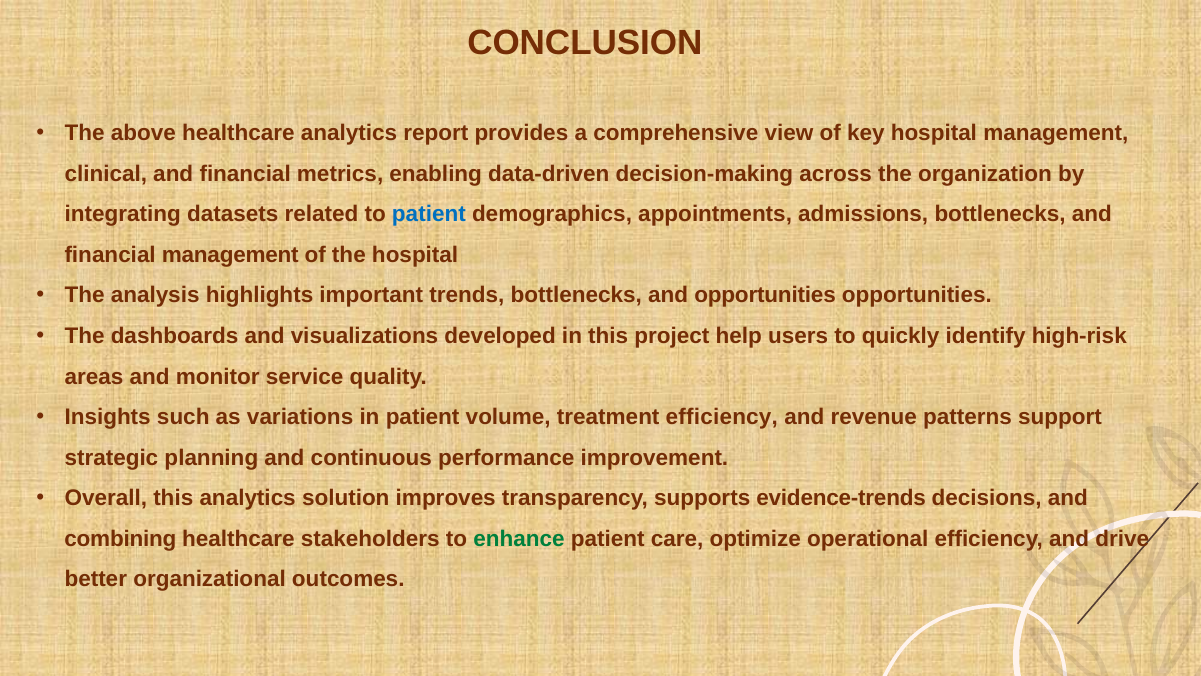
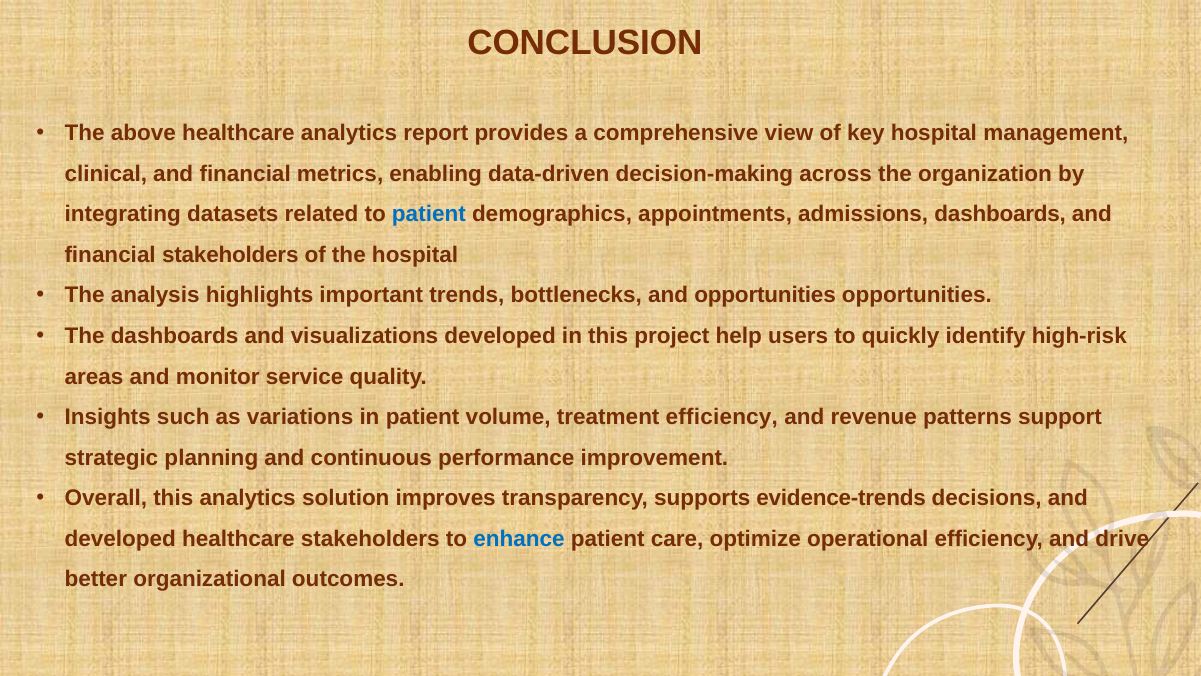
admissions bottlenecks: bottlenecks -> dashboards (1000, 214)
financial management: management -> stakeholders (230, 255)
combining: combining -> developed (120, 538)
enhance colour: green -> blue (519, 538)
